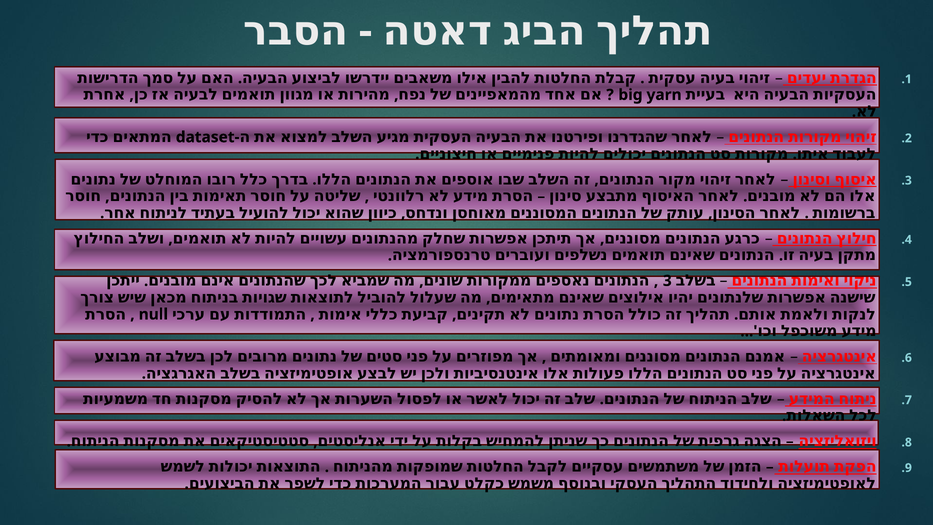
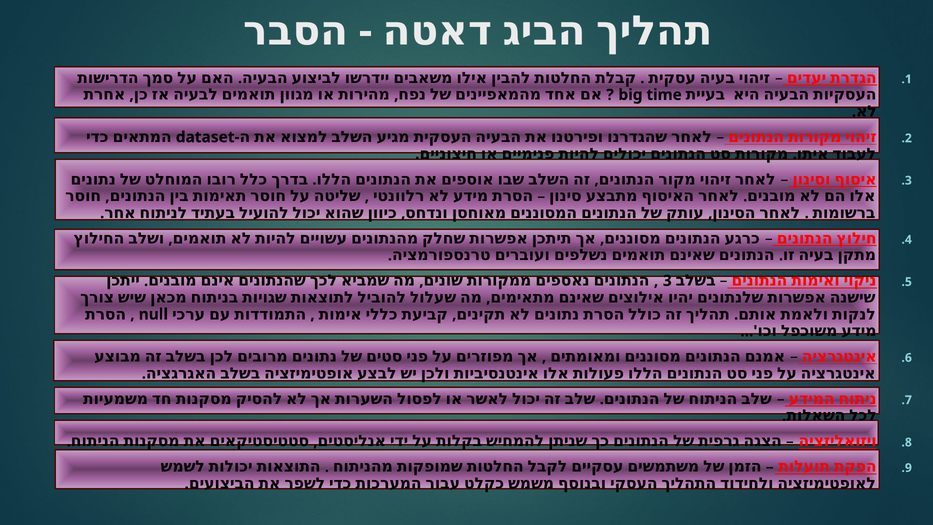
yarn: yarn -> time (664, 95)
